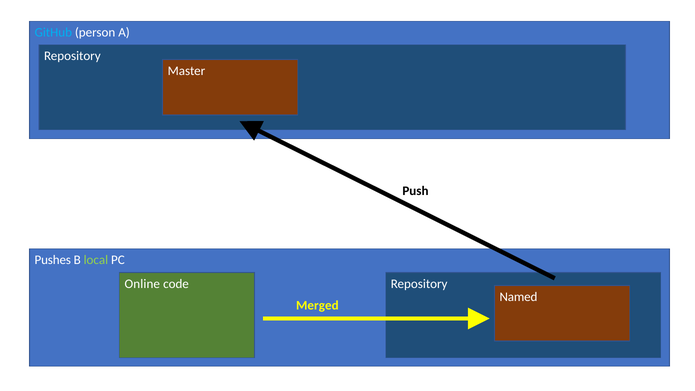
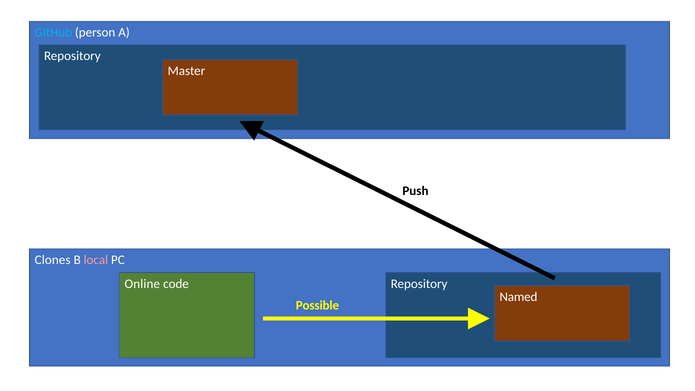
Pushes: Pushes -> Clones (53, 260)
local colour: light green -> pink (96, 260)
Merged: Merged -> Possible (317, 305)
